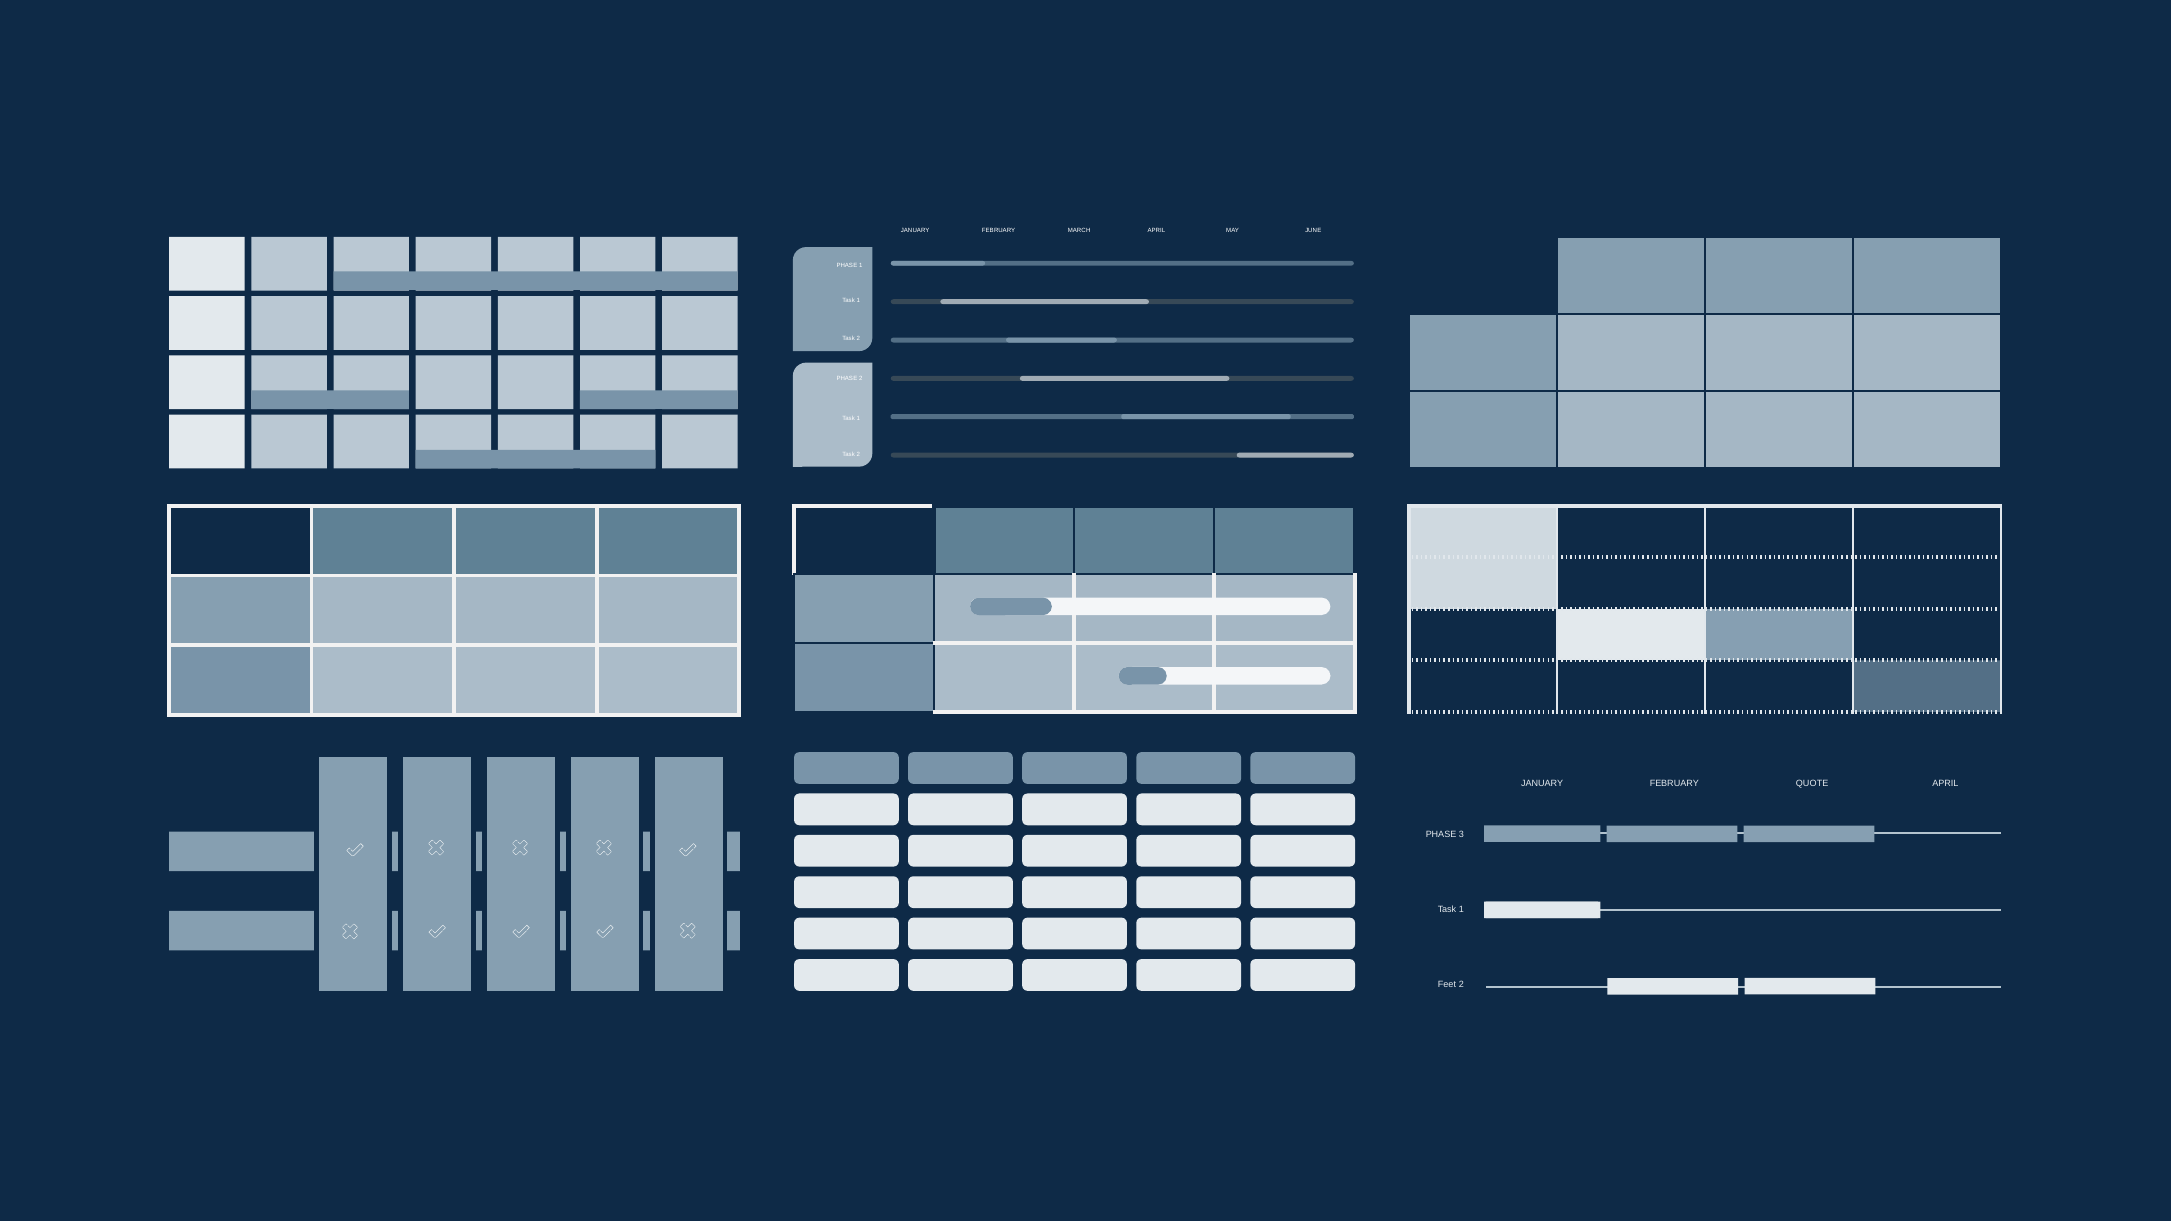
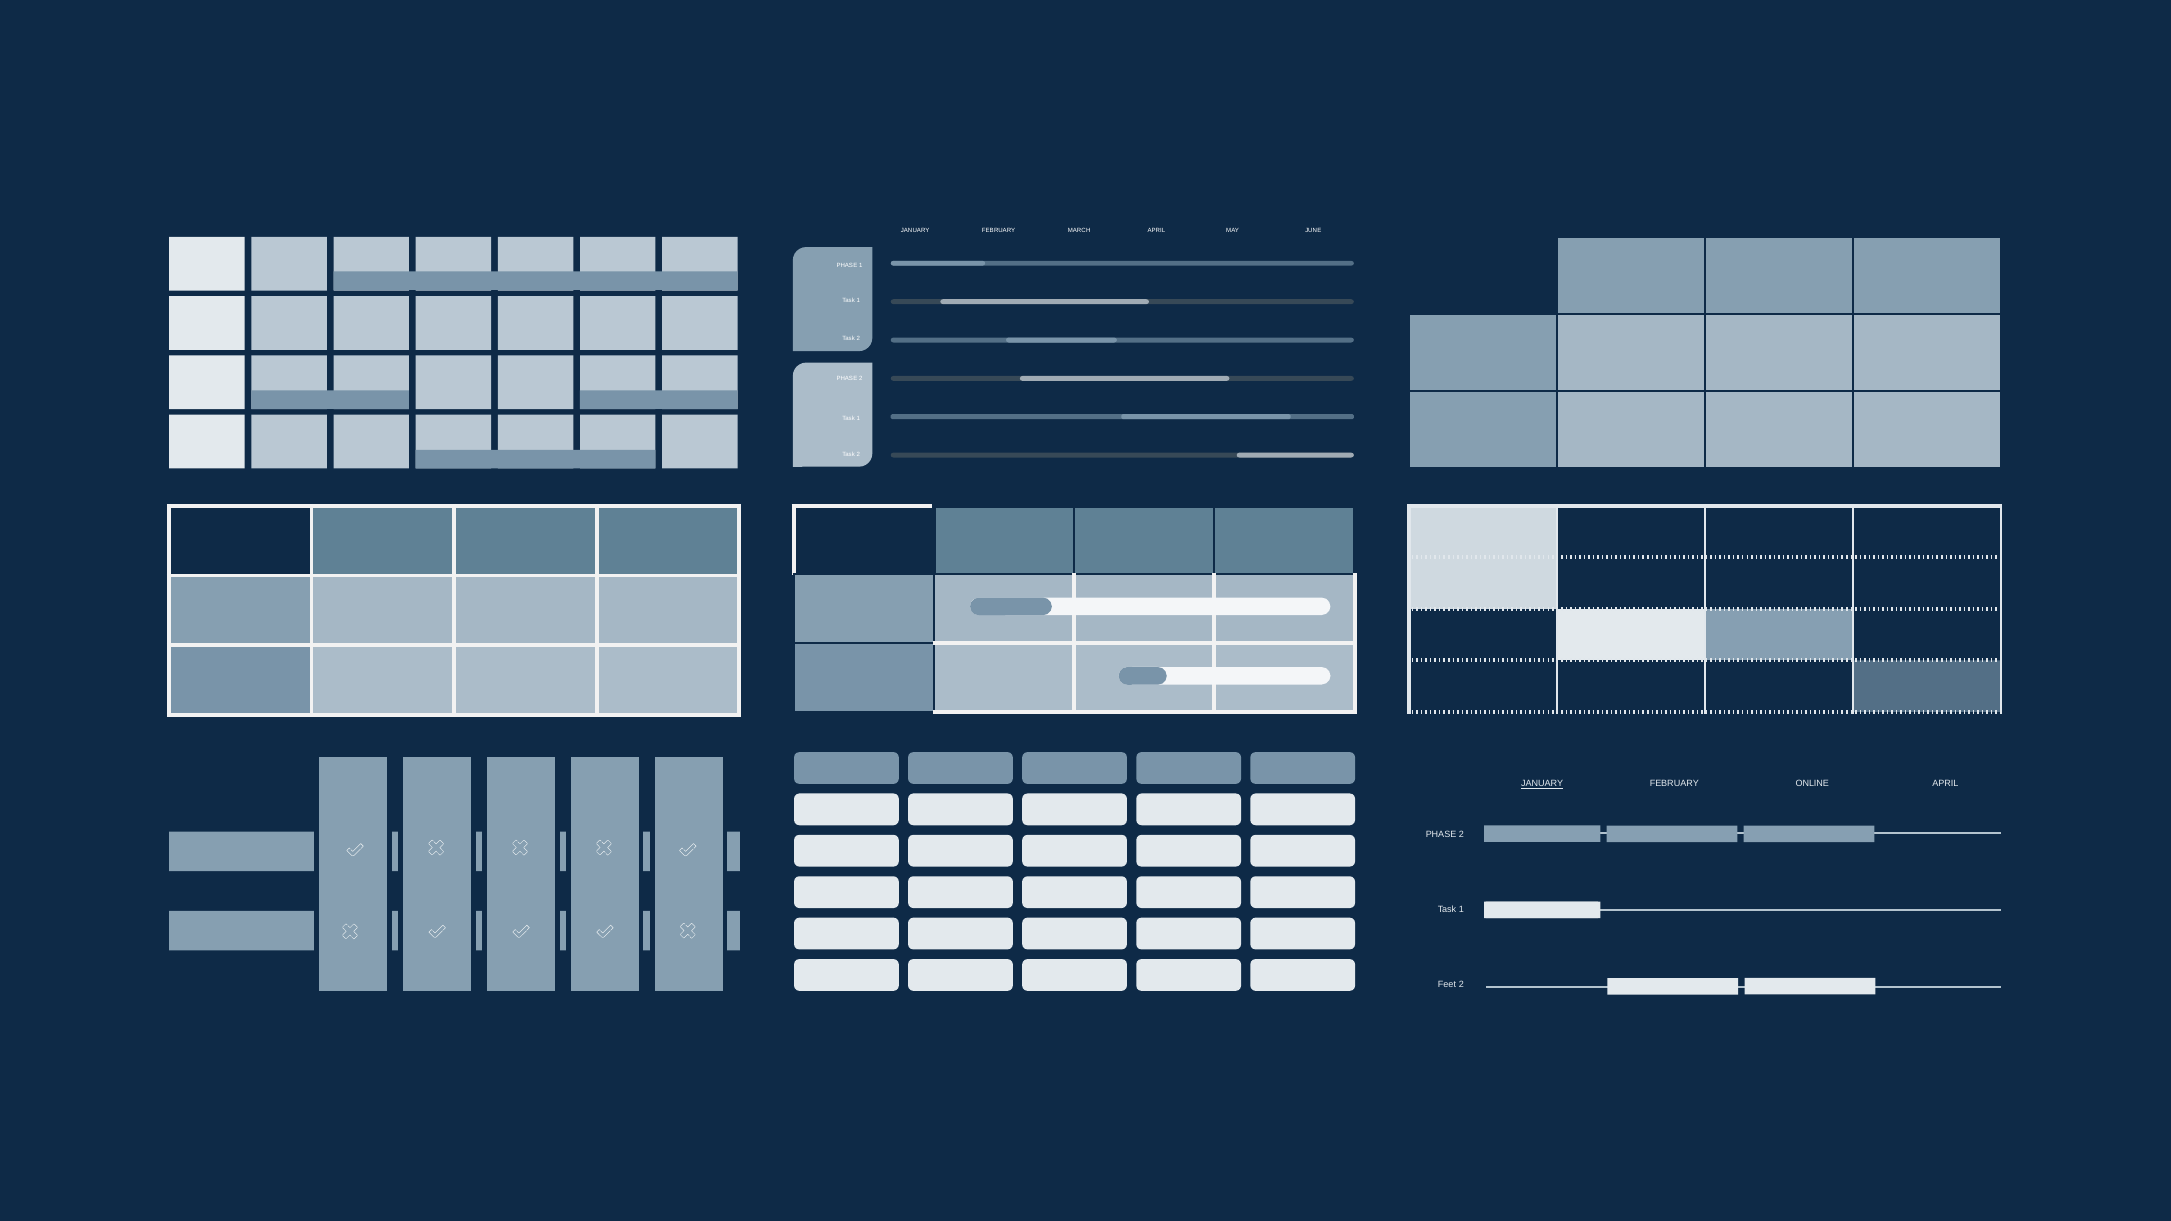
JANUARY underline: none -> present (1542, 784)
QUOTE: QUOTE -> ONLINE (1812, 784)
3: 3 -> 2 (1461, 834)
